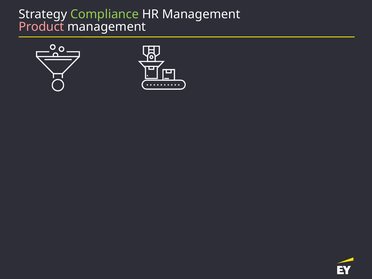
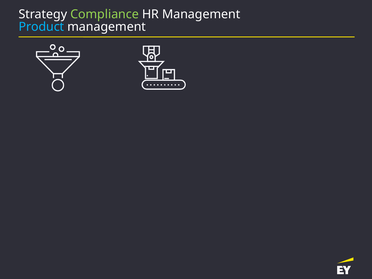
Product colour: pink -> light blue (41, 27)
